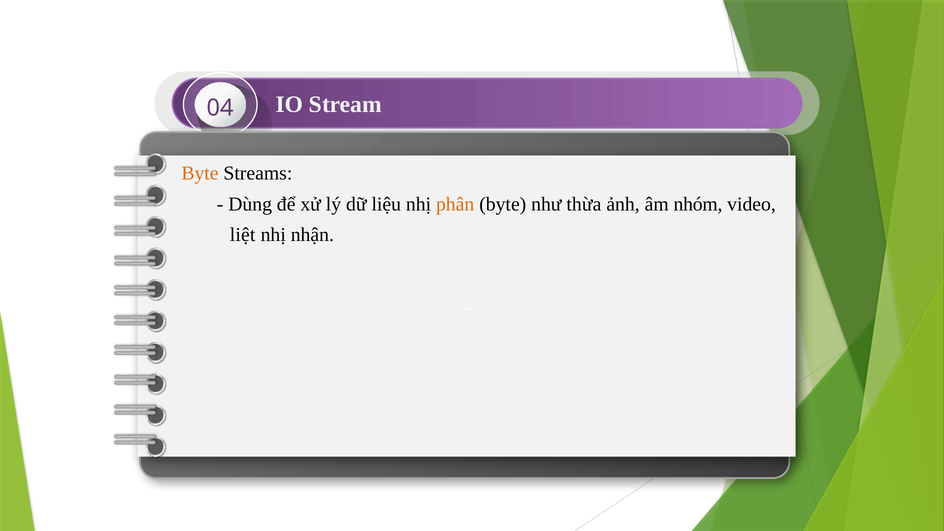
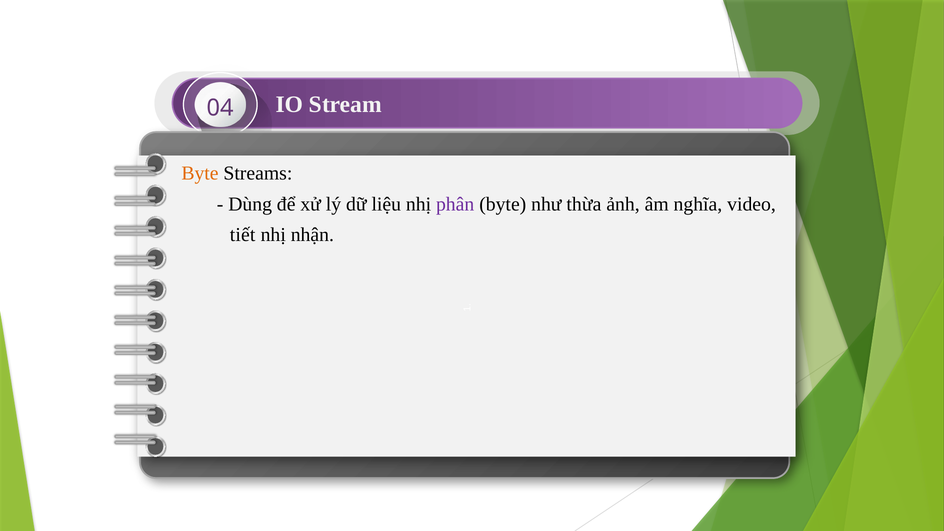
phân colour: orange -> purple (455, 204)
nhóm: nhóm -> nghĩa (698, 204)
liệt: liệt -> tiết (243, 235)
